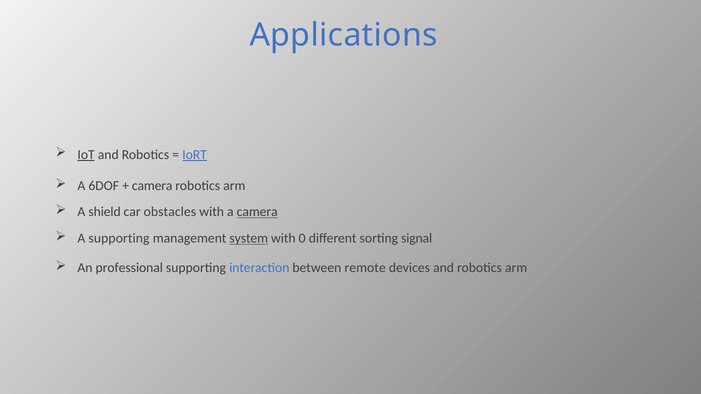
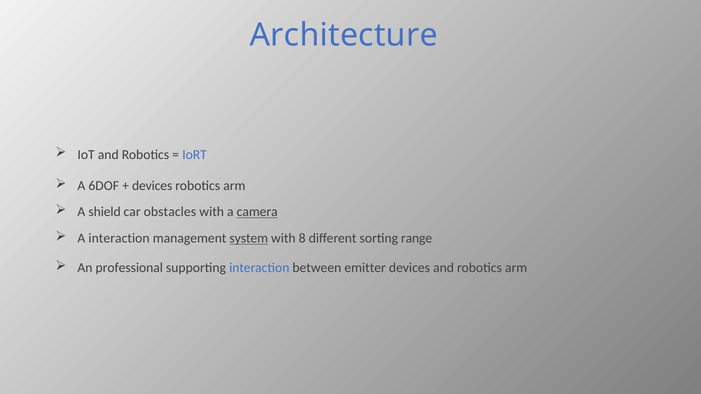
Applications: Applications -> Architecture (344, 35)
IoT underline: present -> none (86, 155)
IoRT underline: present -> none (195, 155)
camera: camera -> devices (152, 186)
A supporting: supporting -> interaction (119, 239)
0: 0 -> 8 (302, 239)
signal: signal -> range (417, 239)
remote: remote -> emitter (365, 268)
